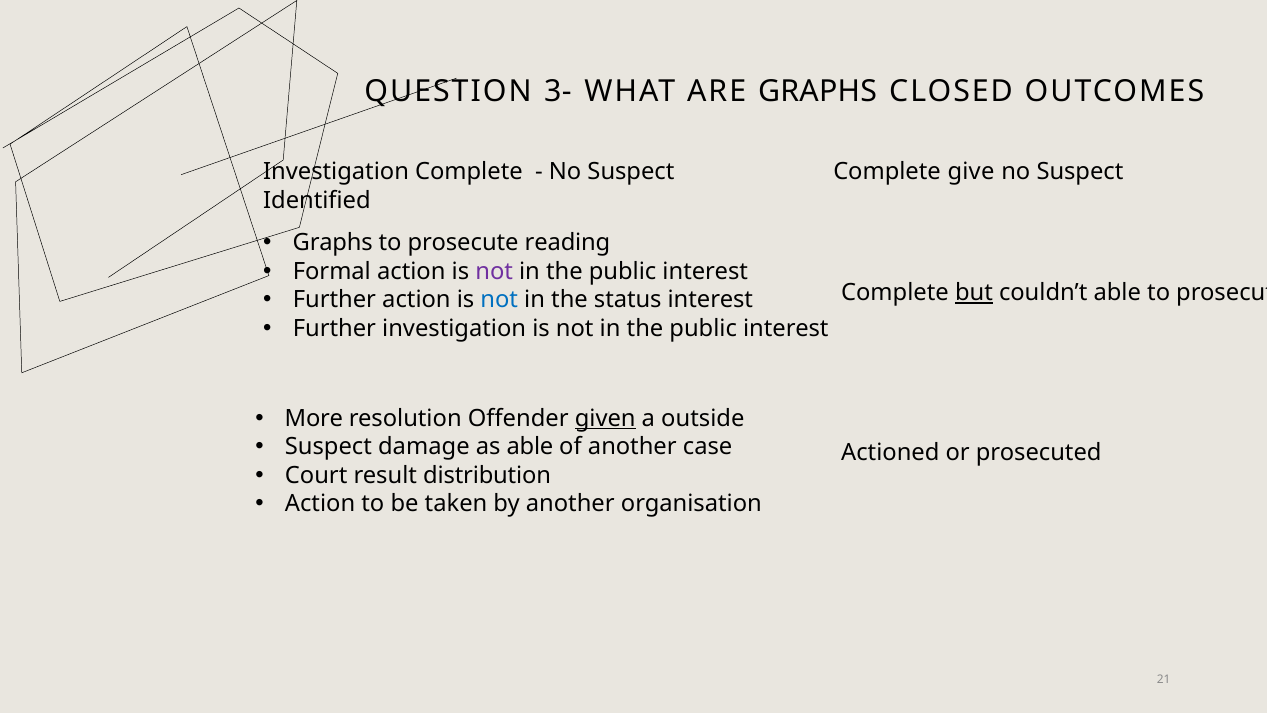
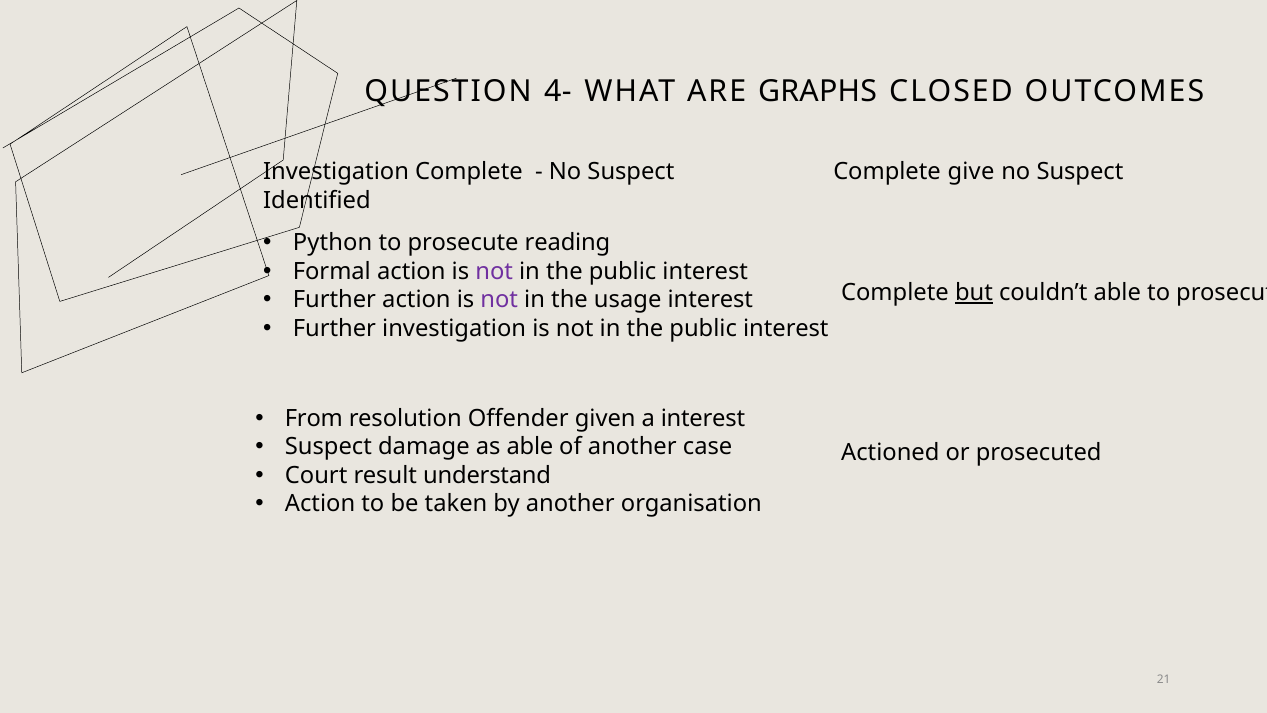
3-: 3- -> 4- (558, 91)
Graphs: Graphs -> Python (333, 243)
not colour: blue -> purple (499, 300)
status: status -> usage (628, 300)
More: More -> From (314, 418)
given underline: present -> none (605, 418)
a outside: outside -> interest (703, 418)
distribution: distribution -> understand (487, 475)
